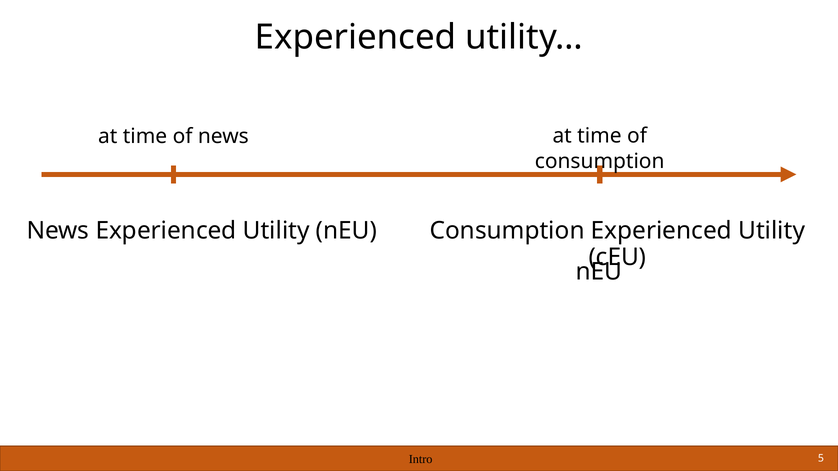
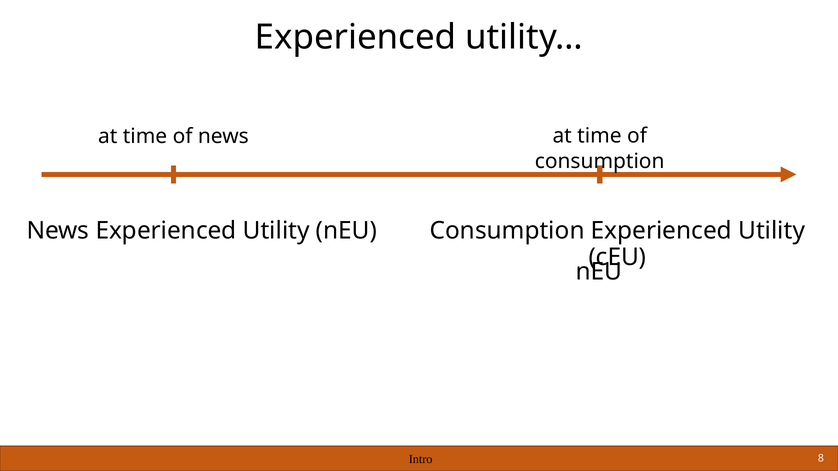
5: 5 -> 8 (821, 459)
